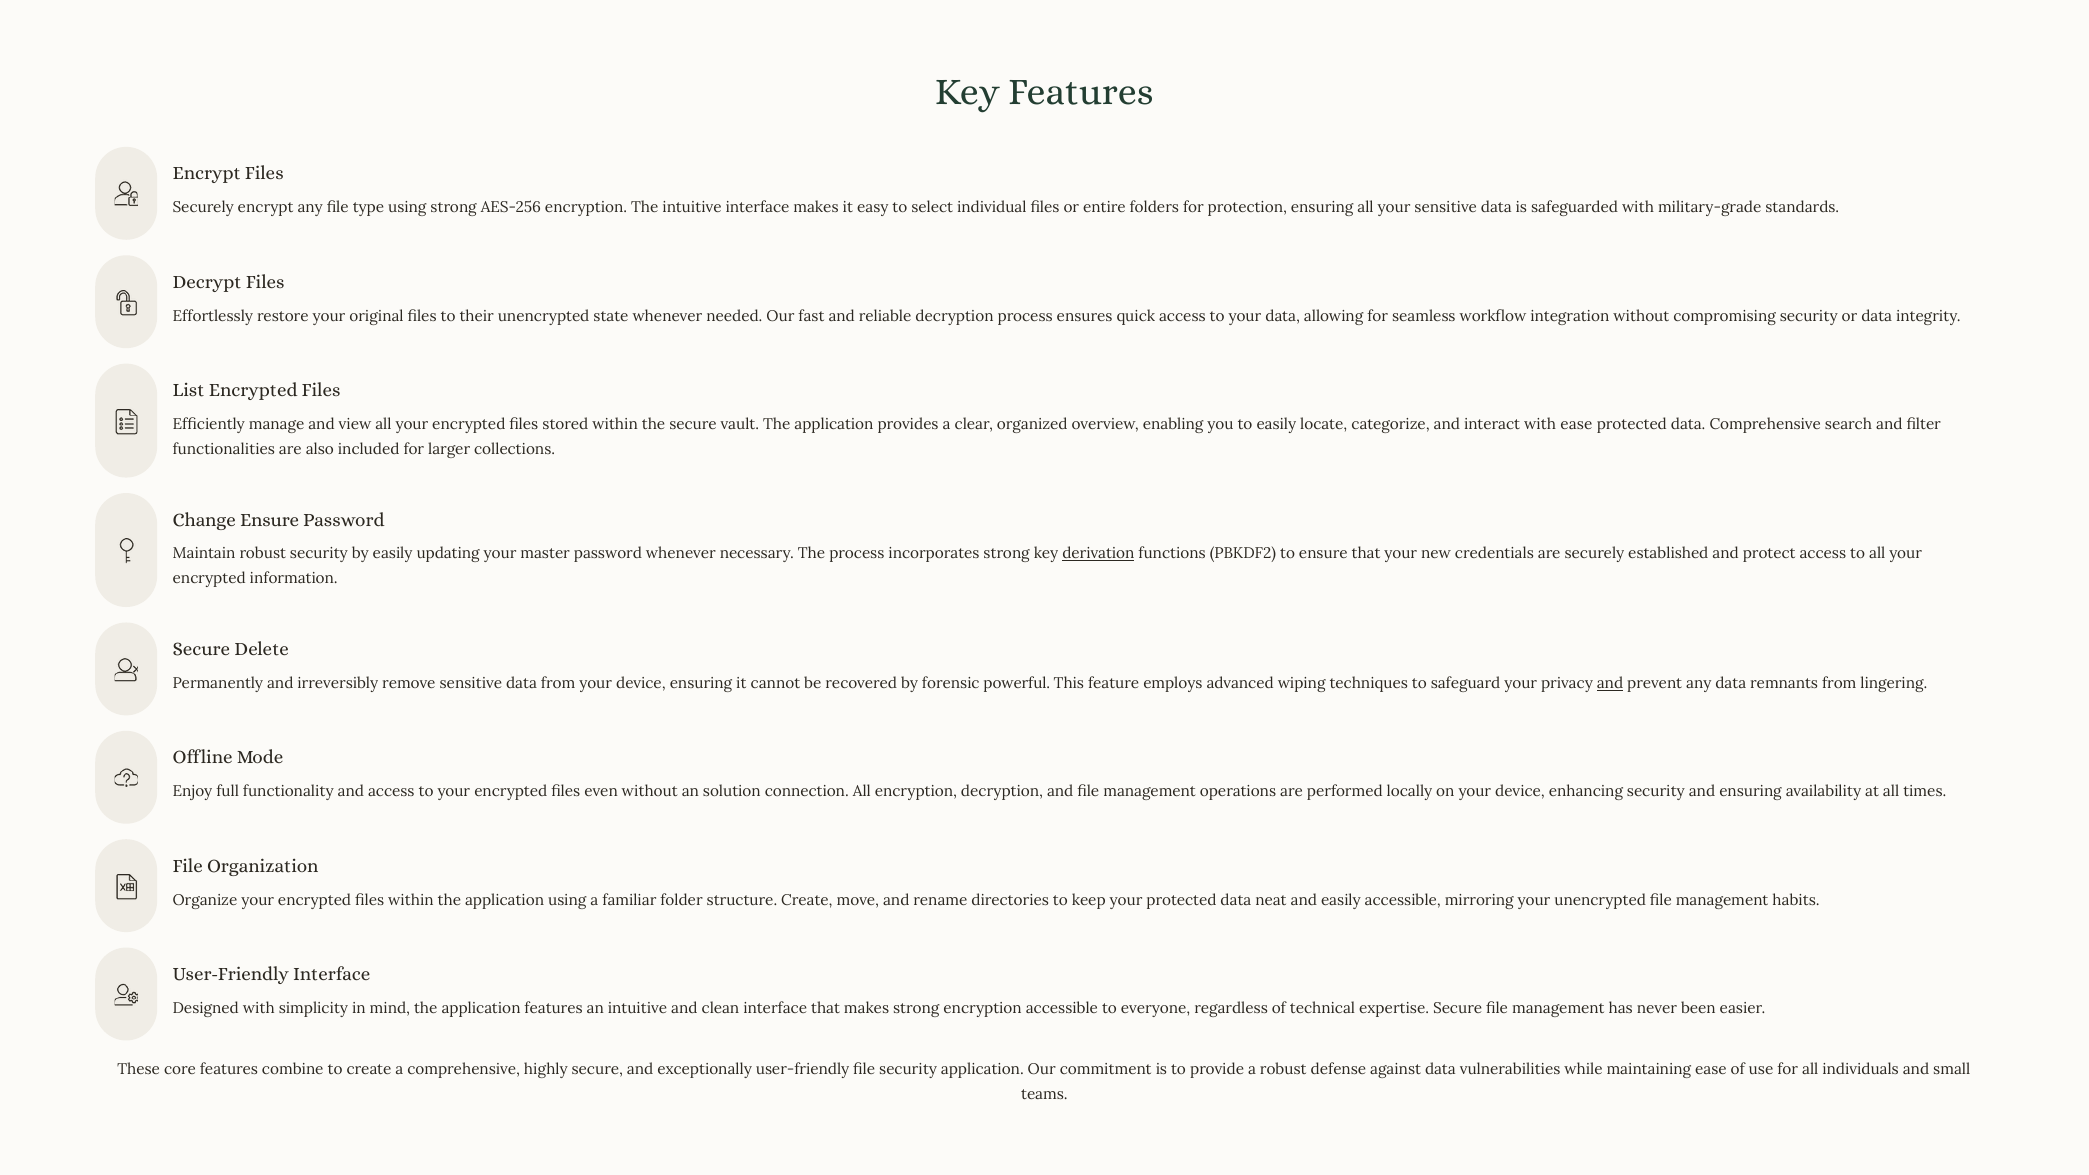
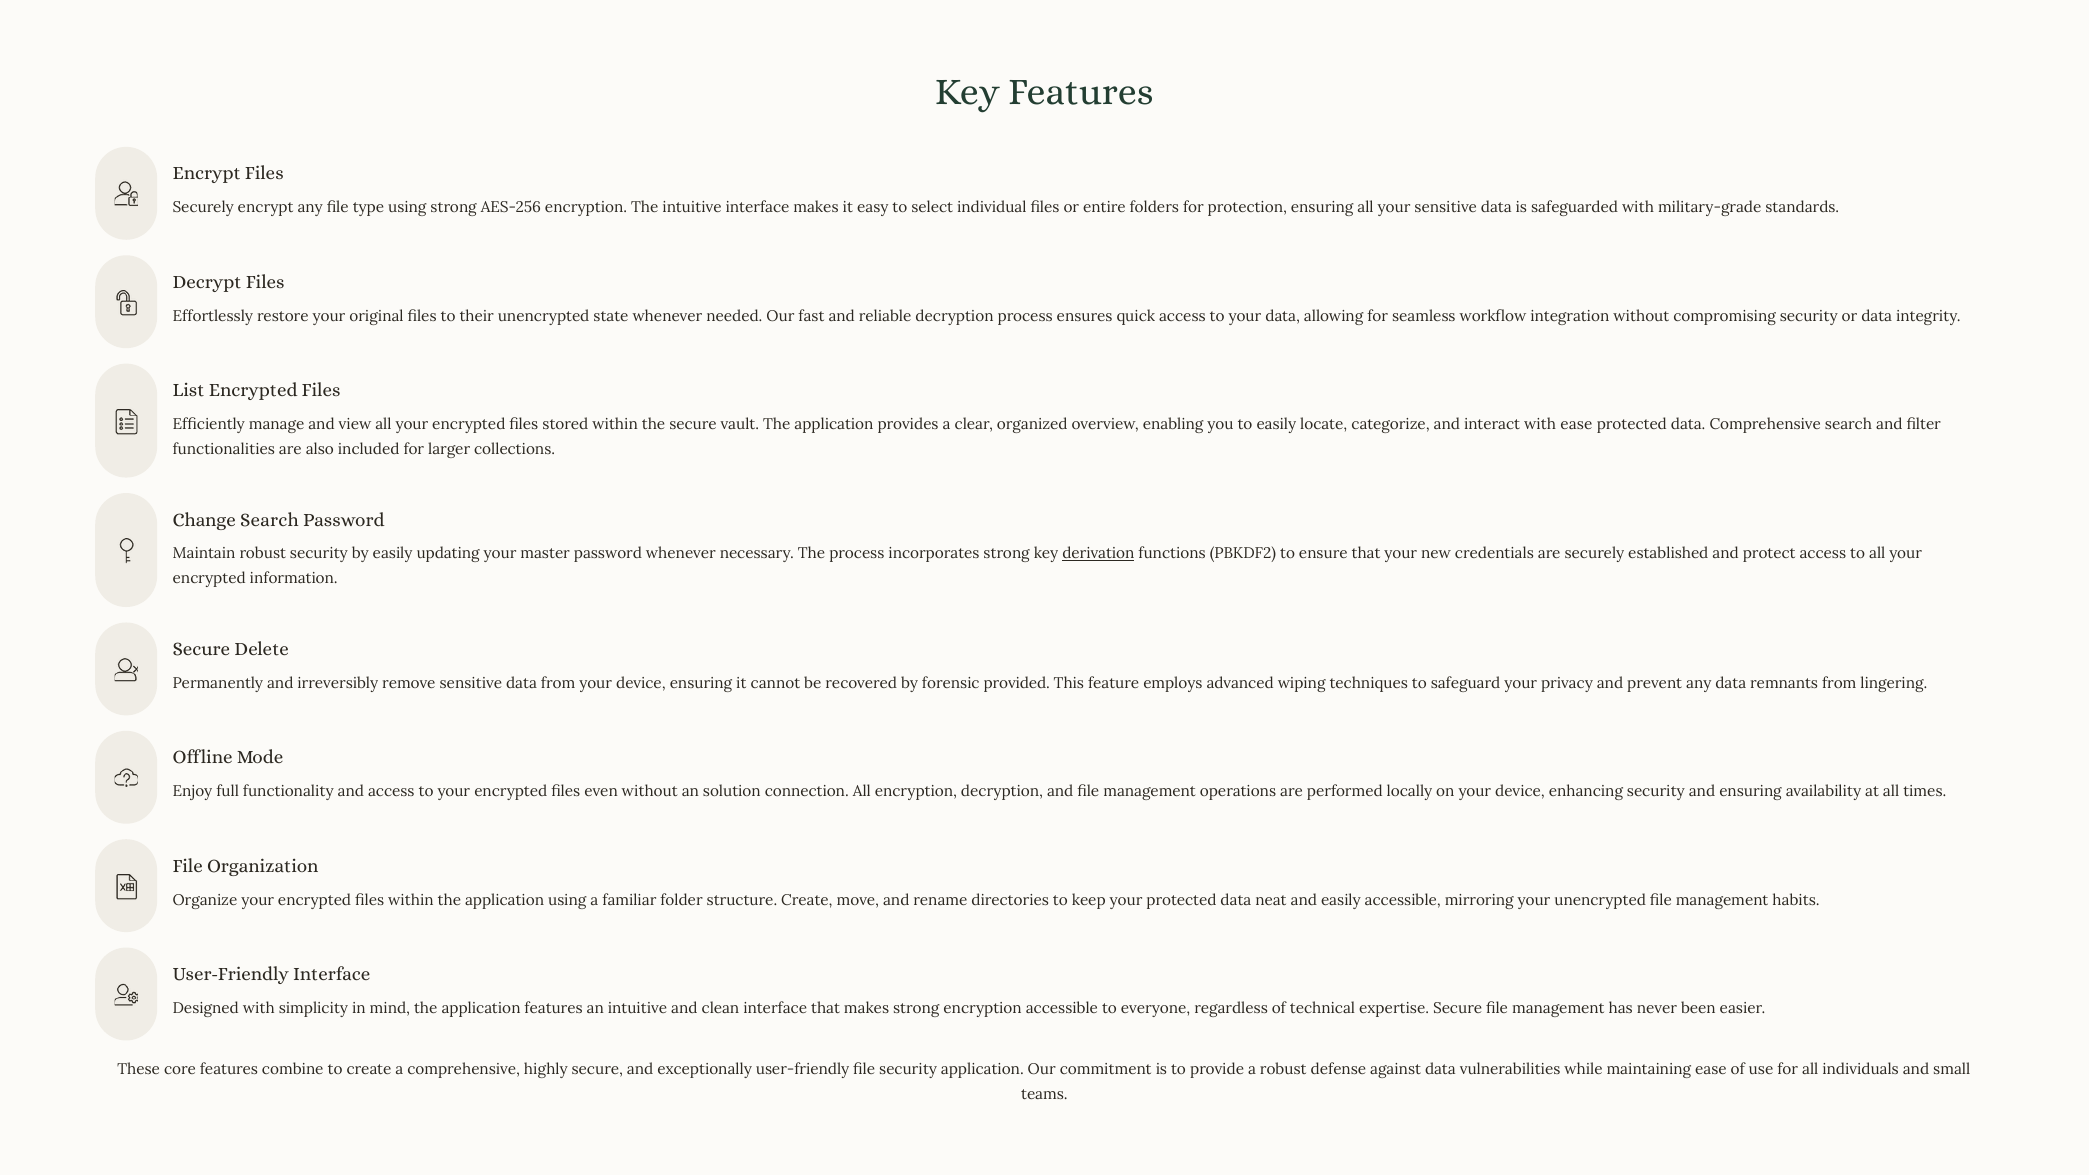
Change Ensure: Ensure -> Search (269, 520)
powerful: powerful -> provided (1017, 683)
and underline: present -> none (1610, 683)
